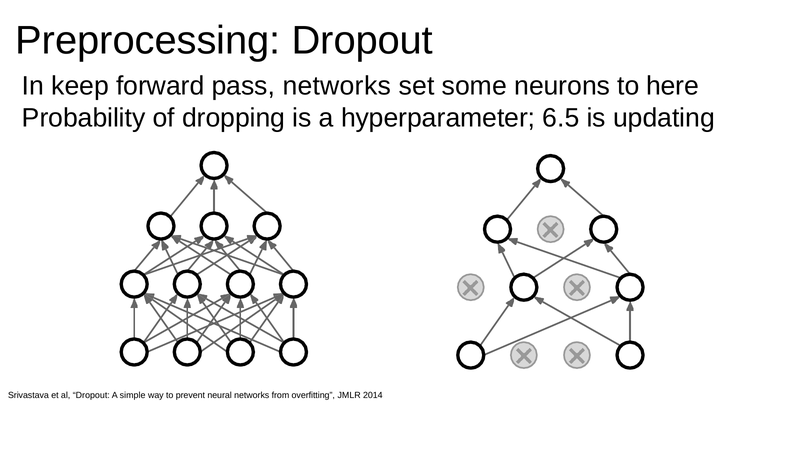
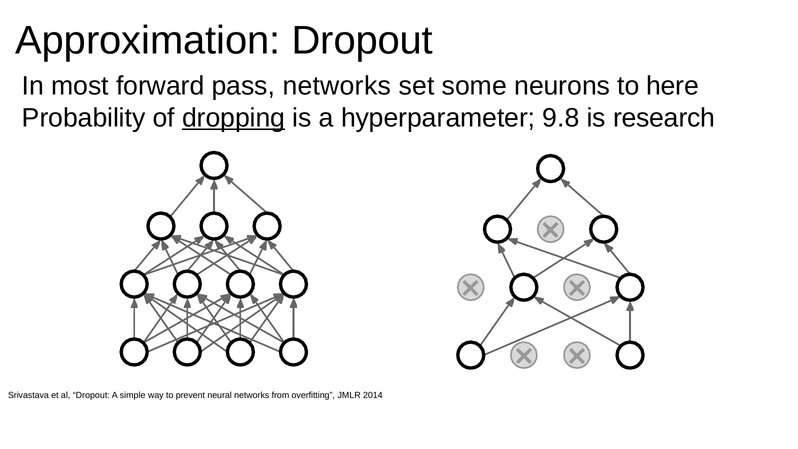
Preprocessing: Preprocessing -> Approximation (148, 41)
keep: keep -> most (80, 86)
dropping underline: none -> present (234, 118)
6.5: 6.5 -> 9.8 (561, 118)
updating: updating -> research (664, 118)
